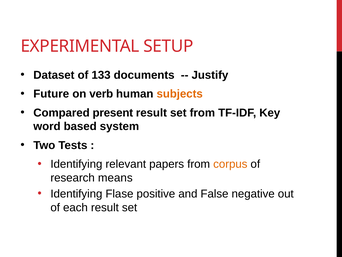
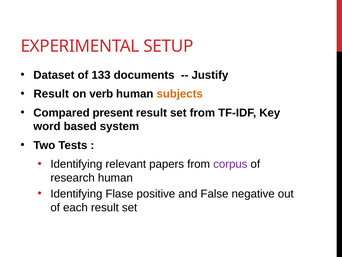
Future: Future -> Result (51, 94)
corpus colour: orange -> purple (230, 164)
research means: means -> human (115, 177)
